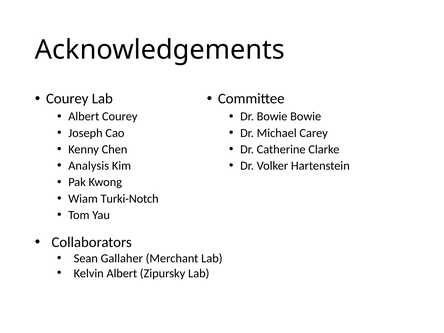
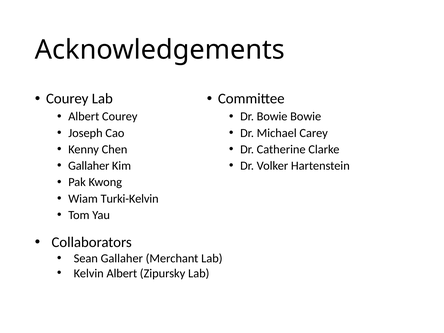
Analysis: Analysis -> Gallaher (89, 166)
Turki-Notch: Turki-Notch -> Turki-Kelvin (130, 199)
